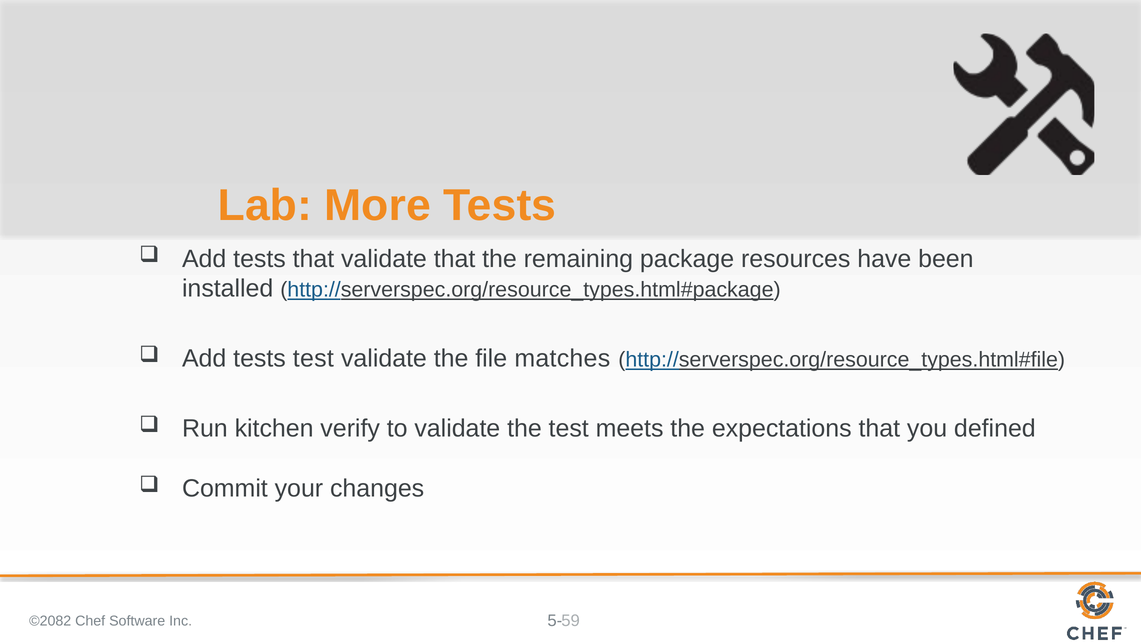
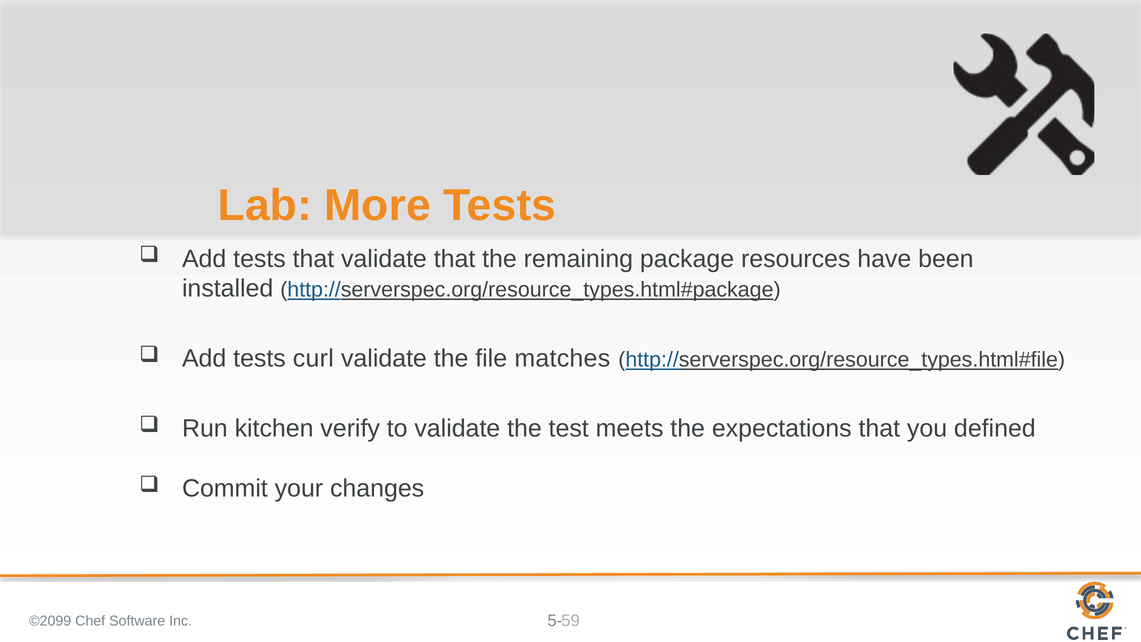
tests test: test -> curl (313, 359)
©2082: ©2082 -> ©2099 (50, 621)
